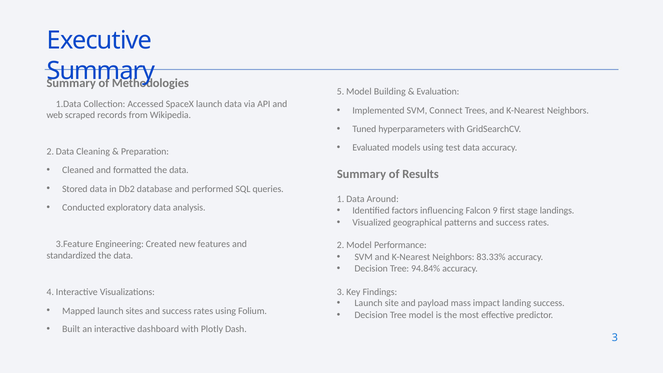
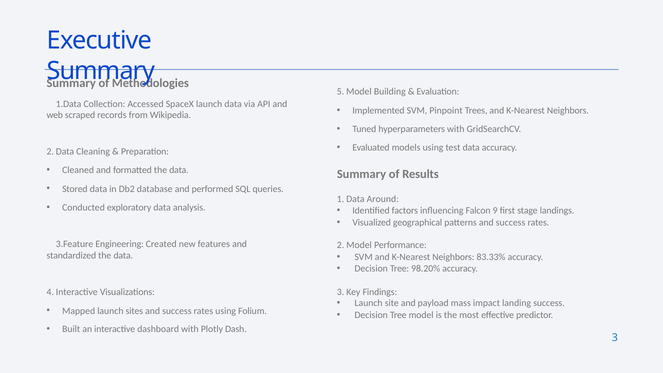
Connect: Connect -> Pinpoint (446, 110)
94.84%: 94.84% -> 98.20% (426, 268)
